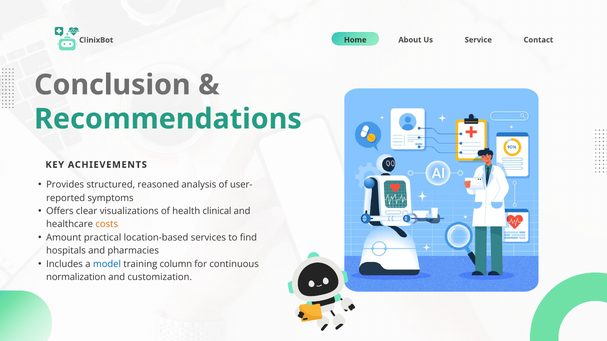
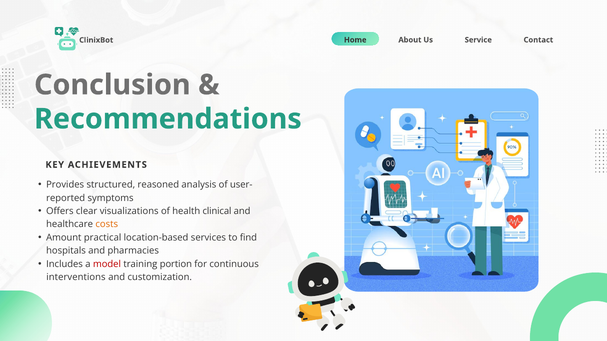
model colour: blue -> red (107, 264)
column: column -> portion (176, 264)
normalization: normalization -> interventions (76, 277)
